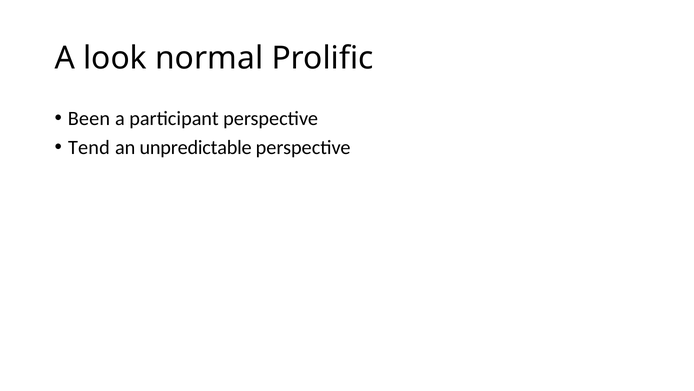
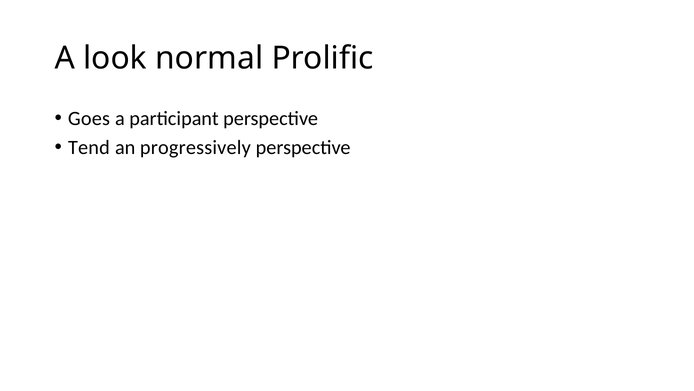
Been: Been -> Goes (89, 118)
unpredictable: unpredictable -> progressively (195, 147)
